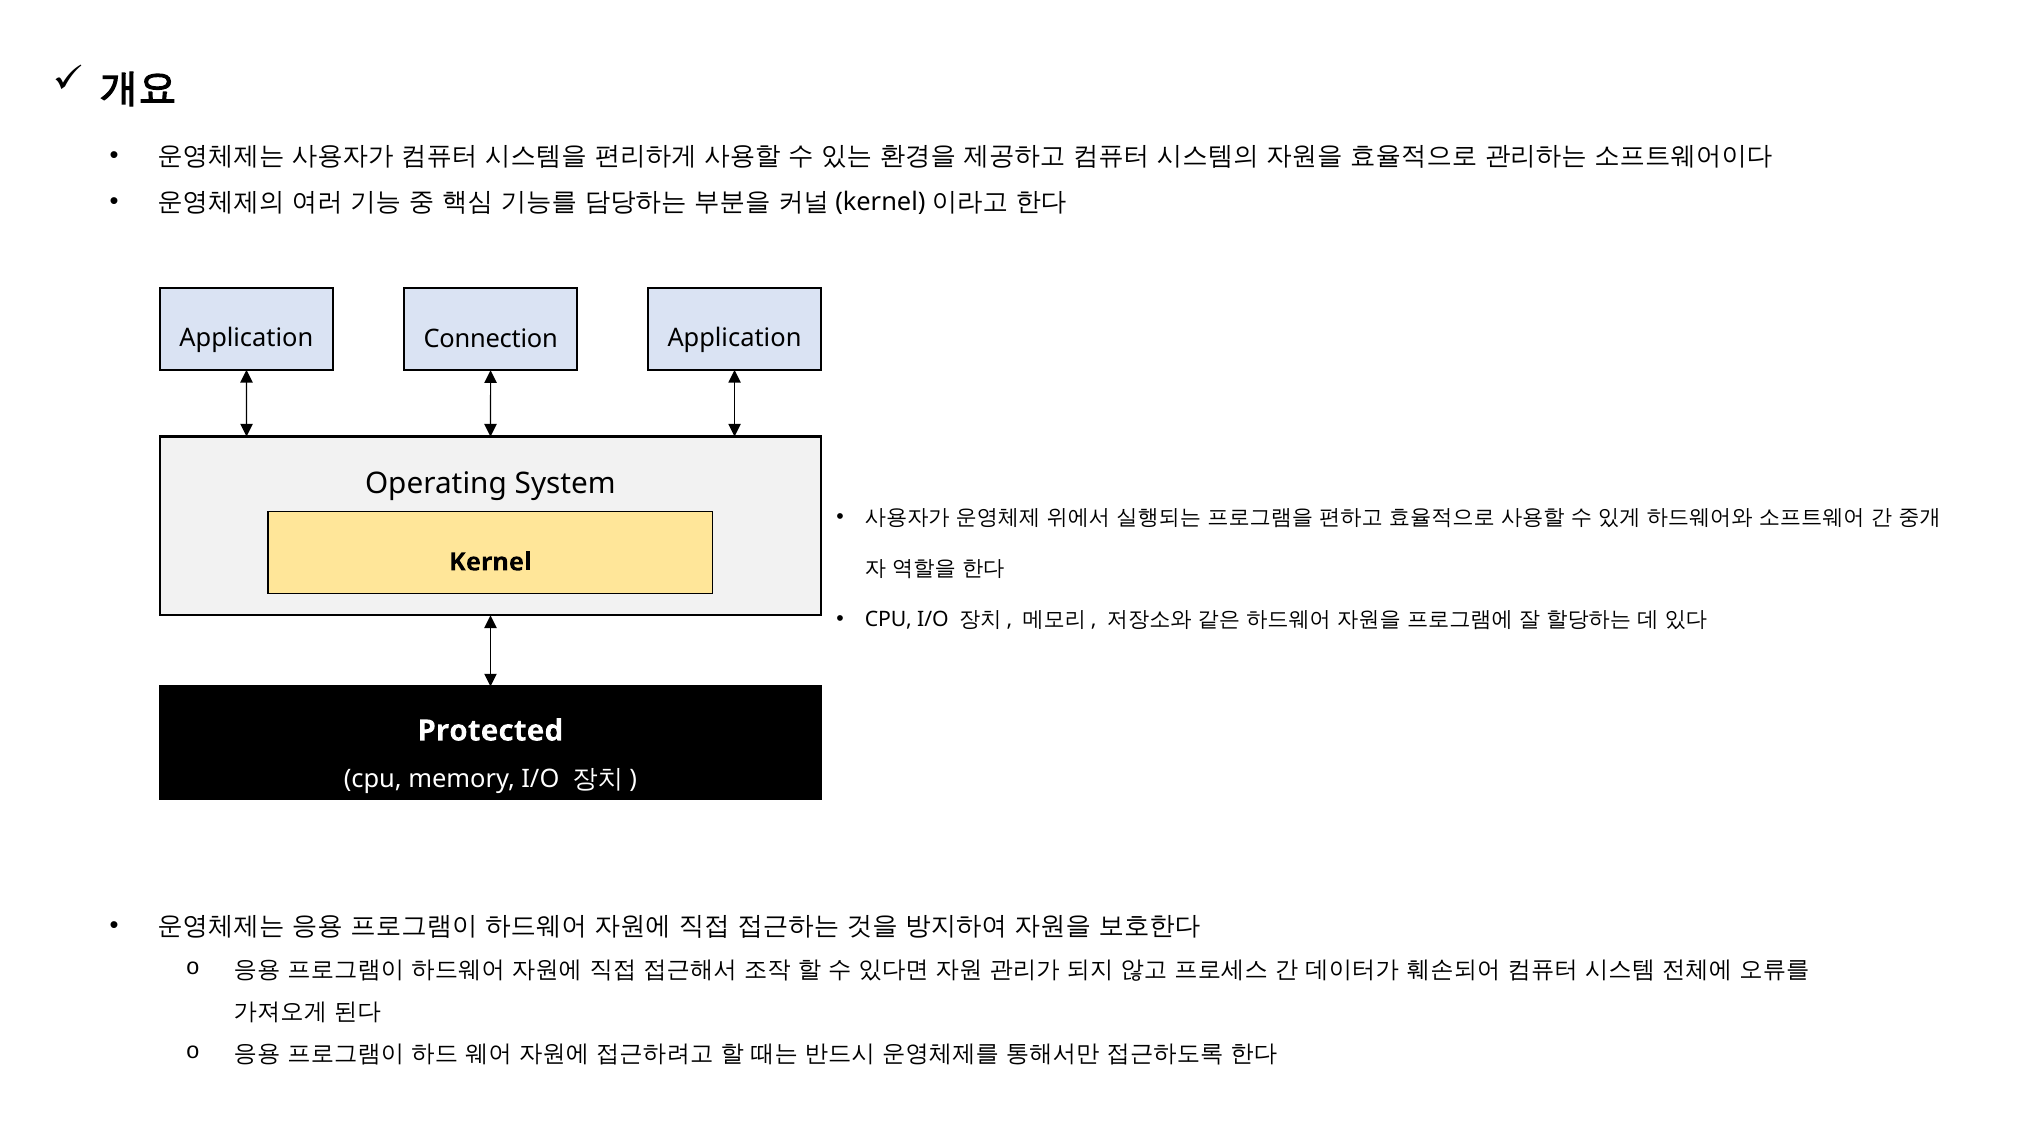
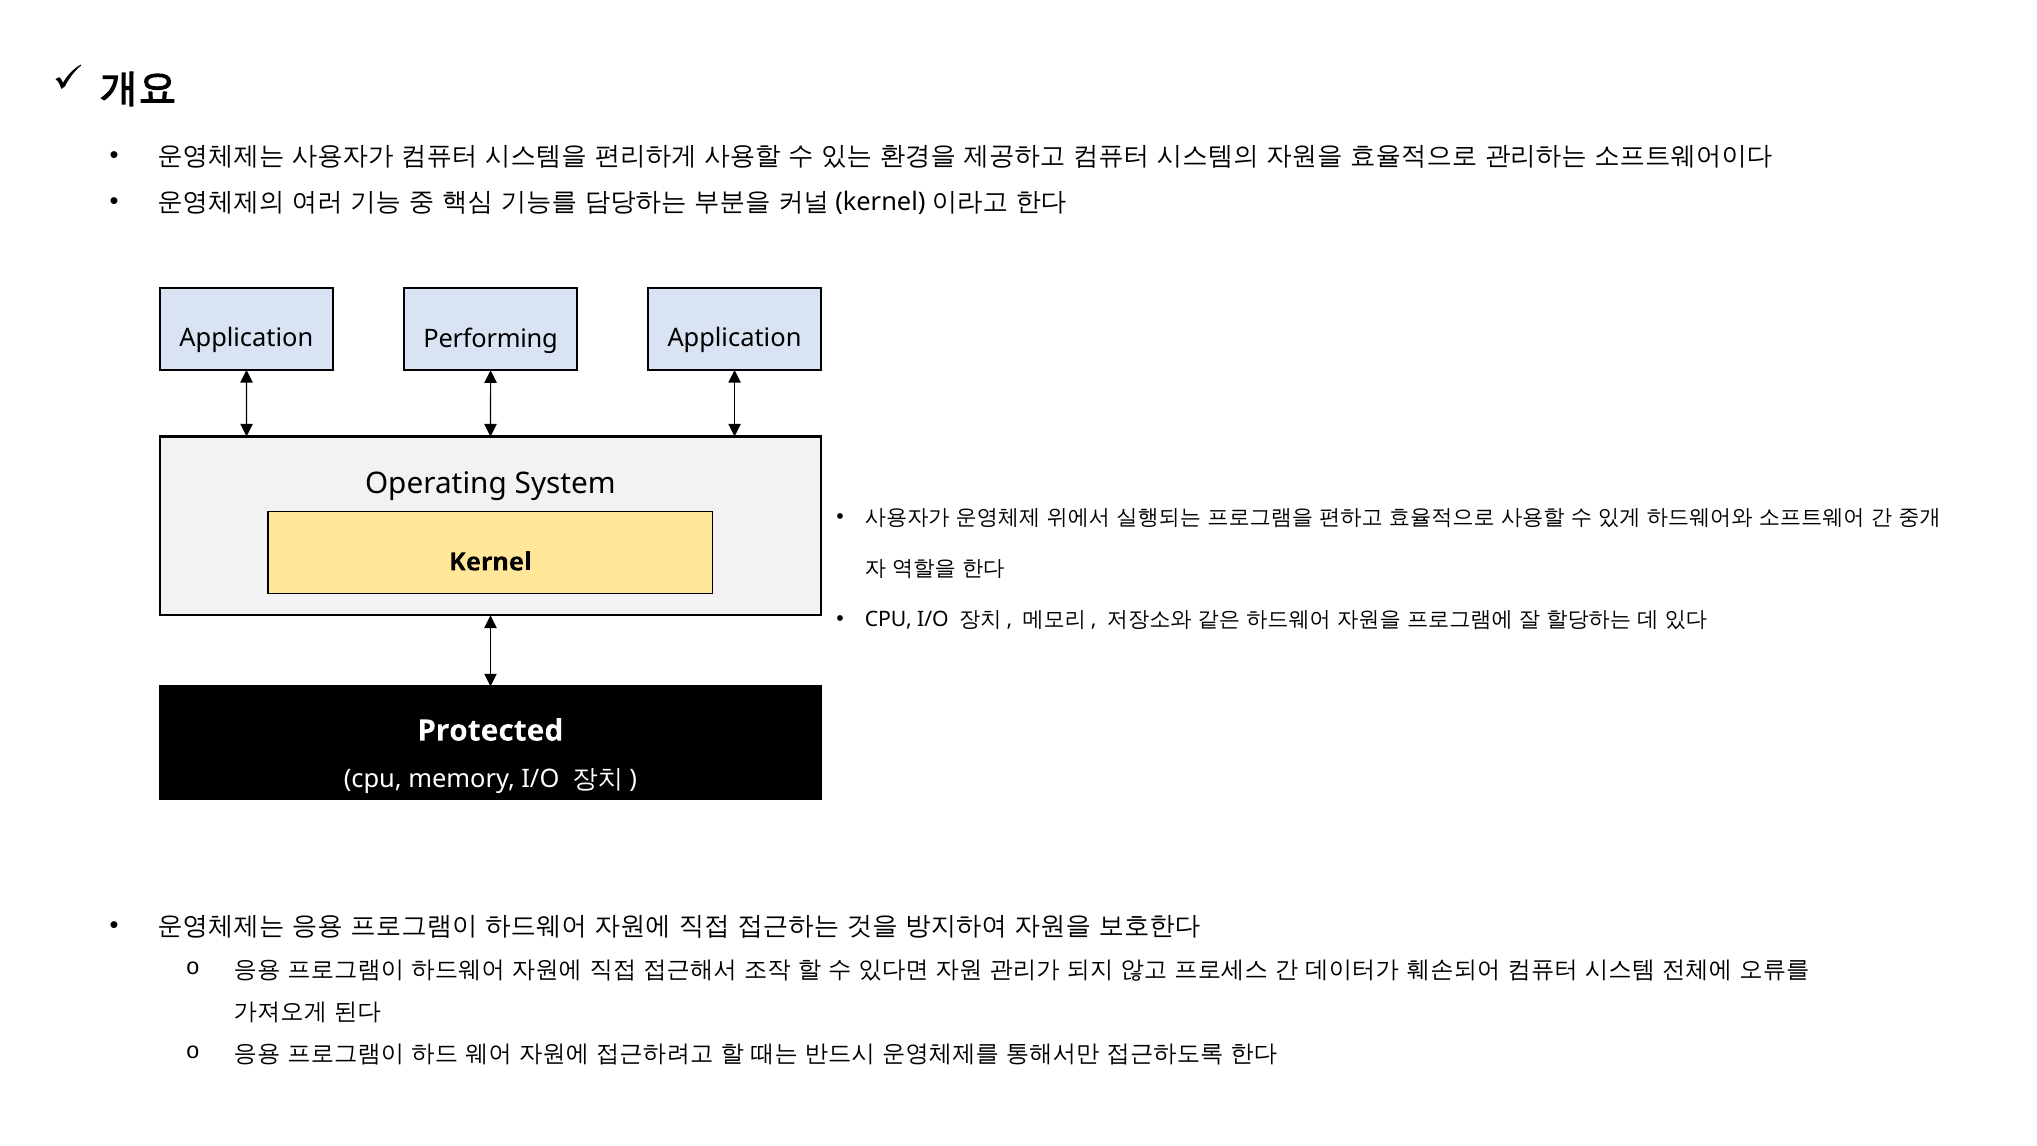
Connection: Connection -> Performing (491, 339)
